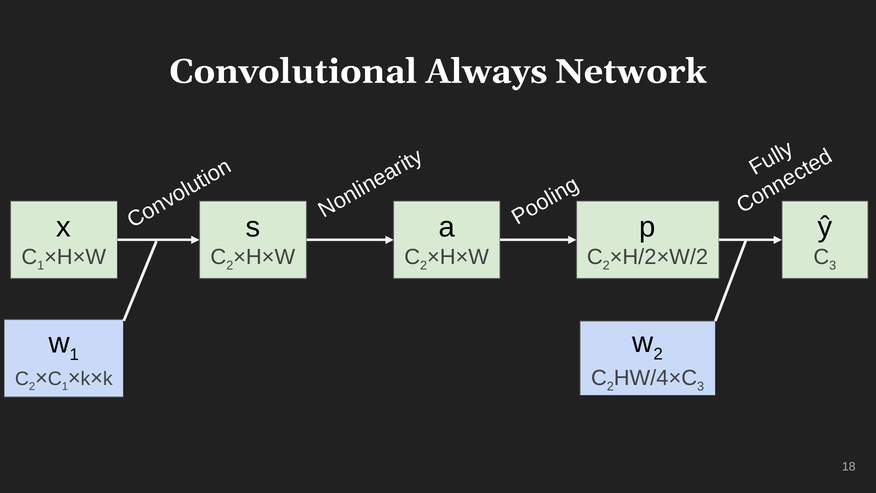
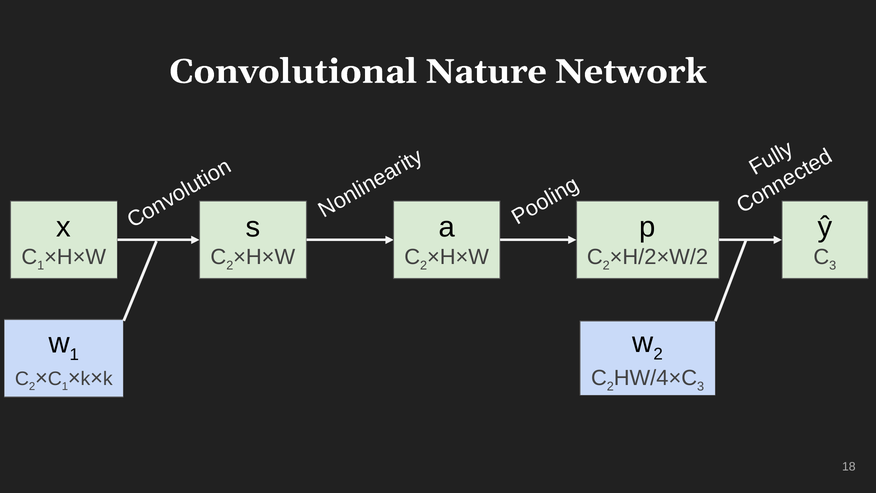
Always: Always -> Nature (486, 72)
